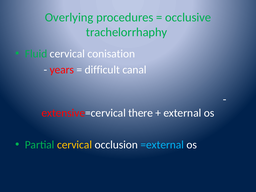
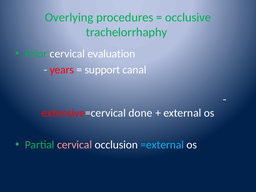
Fluid: Fluid -> Prior (36, 54)
conisation: conisation -> evaluation (111, 54)
difficult: difficult -> support (102, 70)
there: there -> done (140, 113)
cervical colour: yellow -> pink (75, 145)
